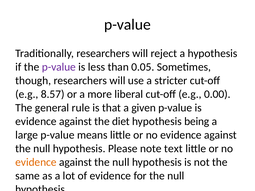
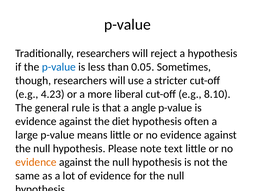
p-value colour: purple -> blue (59, 67)
8.57: 8.57 -> 4.23 (53, 94)
0.00: 0.00 -> 8.10 (217, 94)
given: given -> angle (144, 108)
being: being -> often (197, 122)
